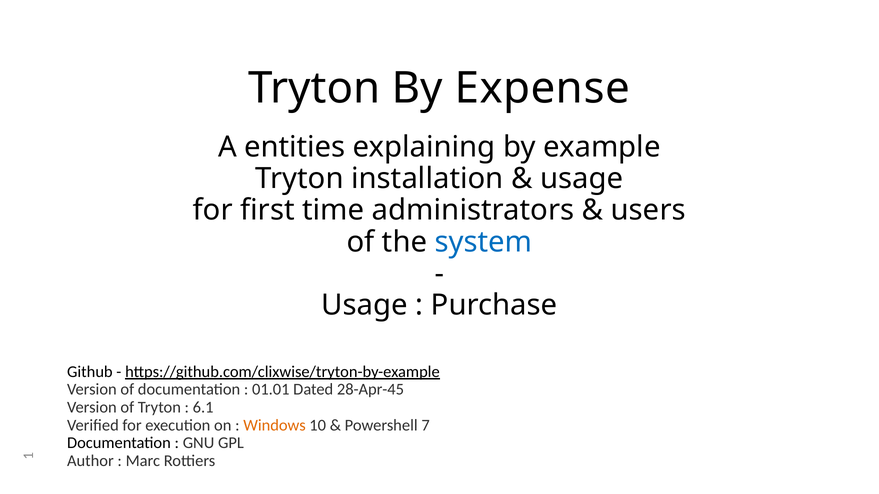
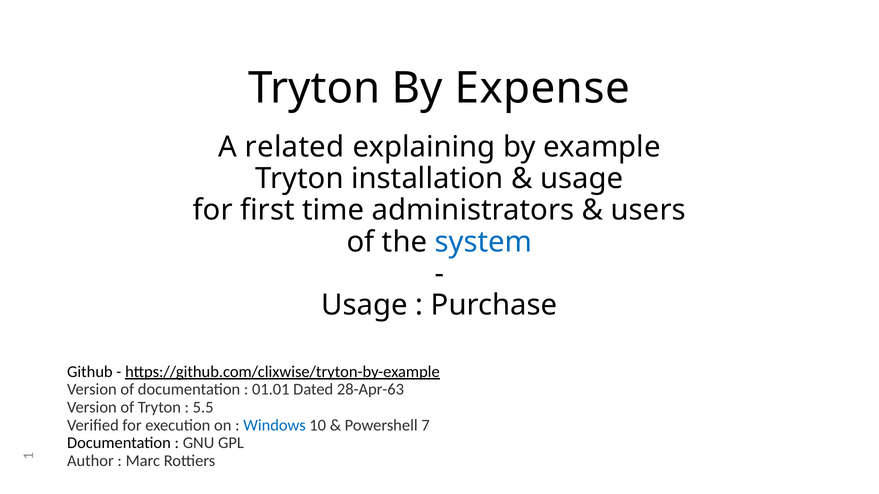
entities: entities -> related (295, 147)
28-Apr-45: 28-Apr-45 -> 28-Apr-63 (370, 390)
6.1: 6.1 -> 5.5 (203, 408)
Windows colour: orange -> blue (275, 425)
